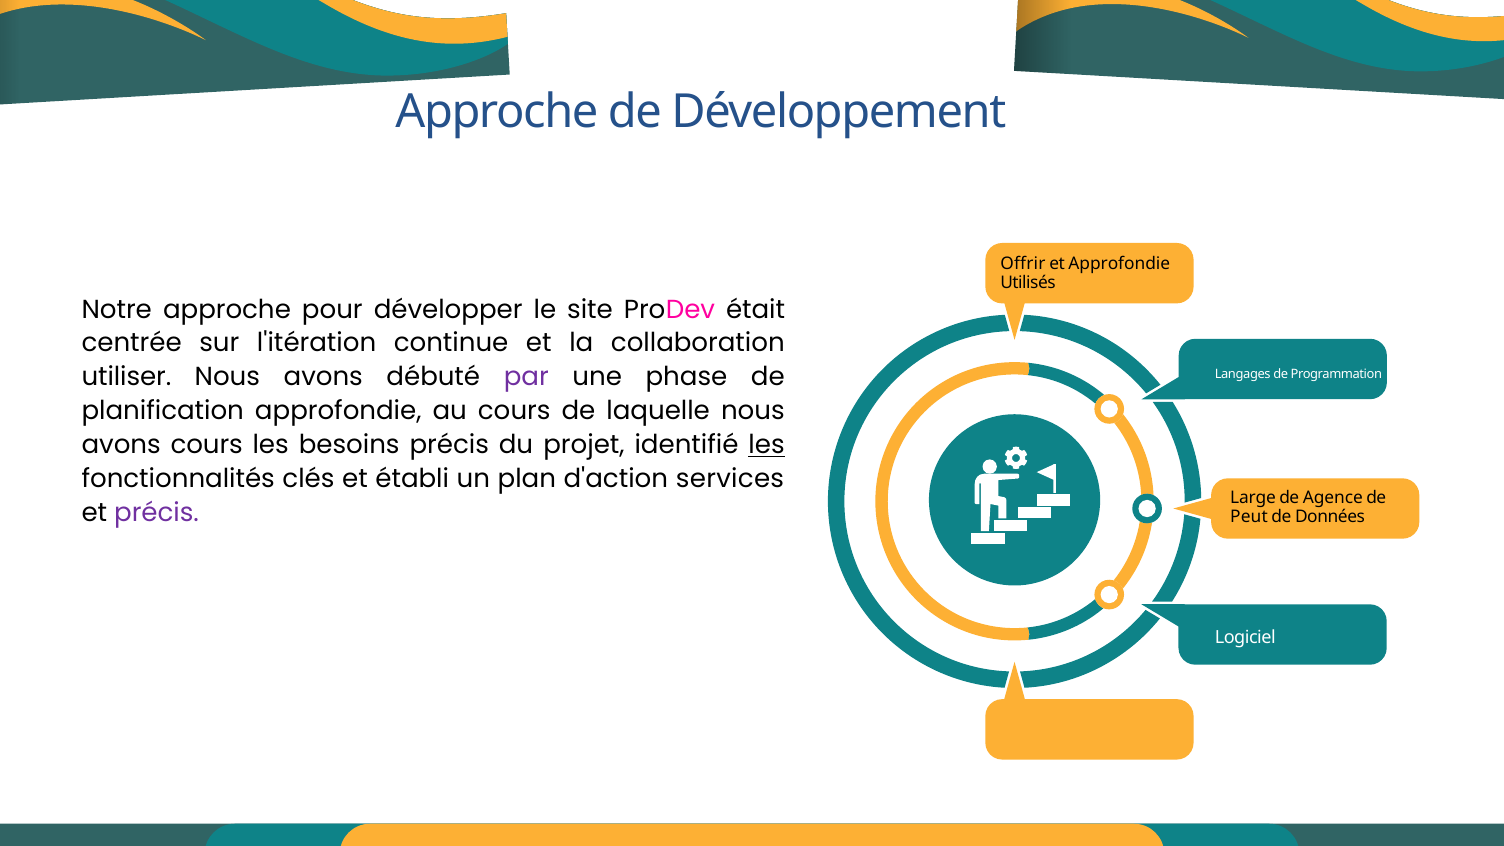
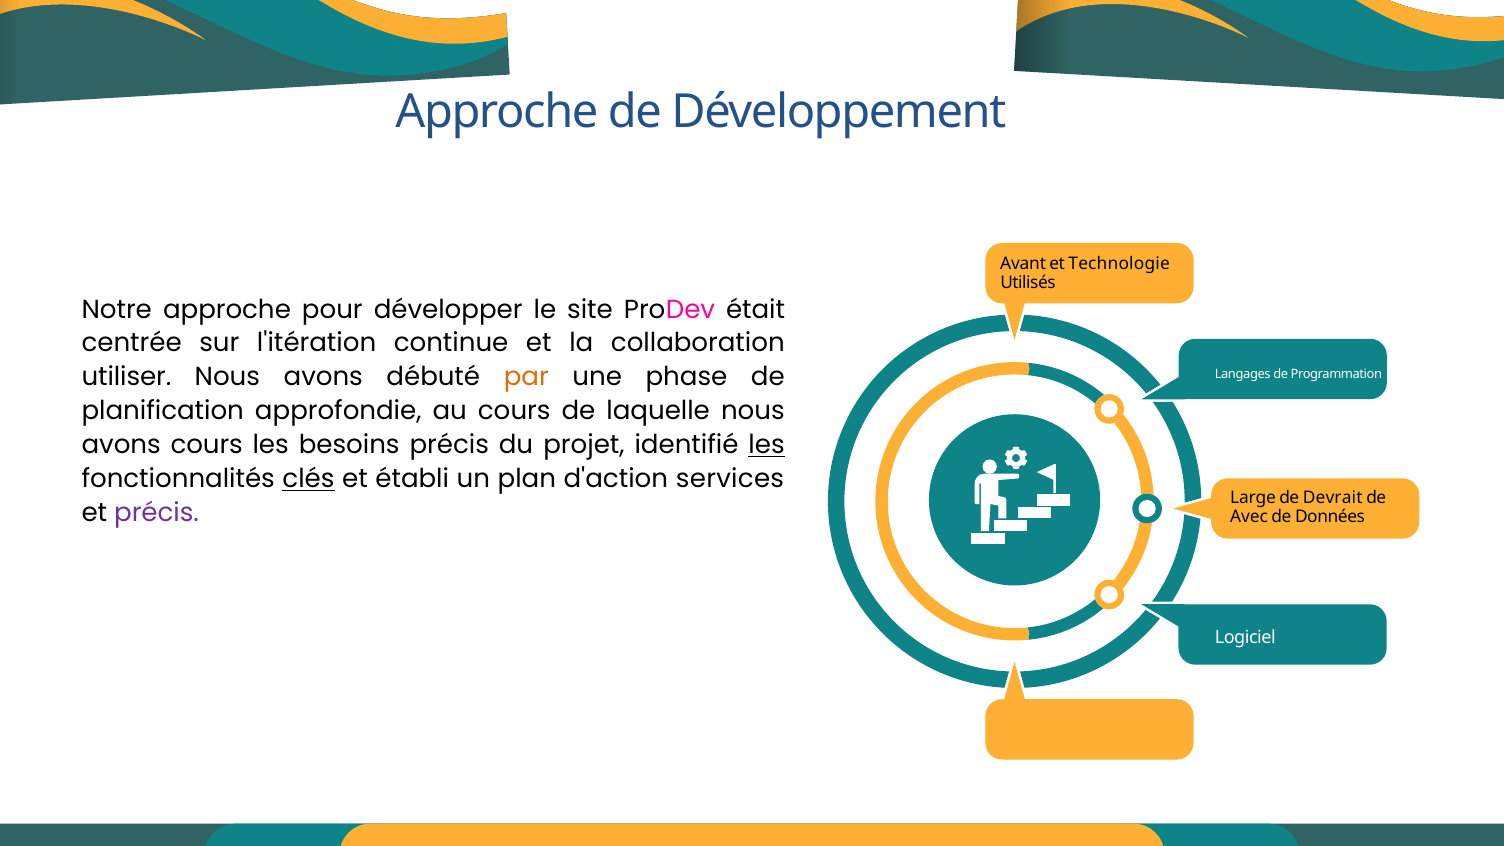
Offrir: Offrir -> Avant (1023, 263)
et Approfondie: Approfondie -> Technologie (1119, 263)
par colour: purple -> orange (526, 377)
clés underline: none -> present (308, 479)
Agence: Agence -> Devrait (1333, 497)
Peut: Peut -> Avec (1249, 517)
